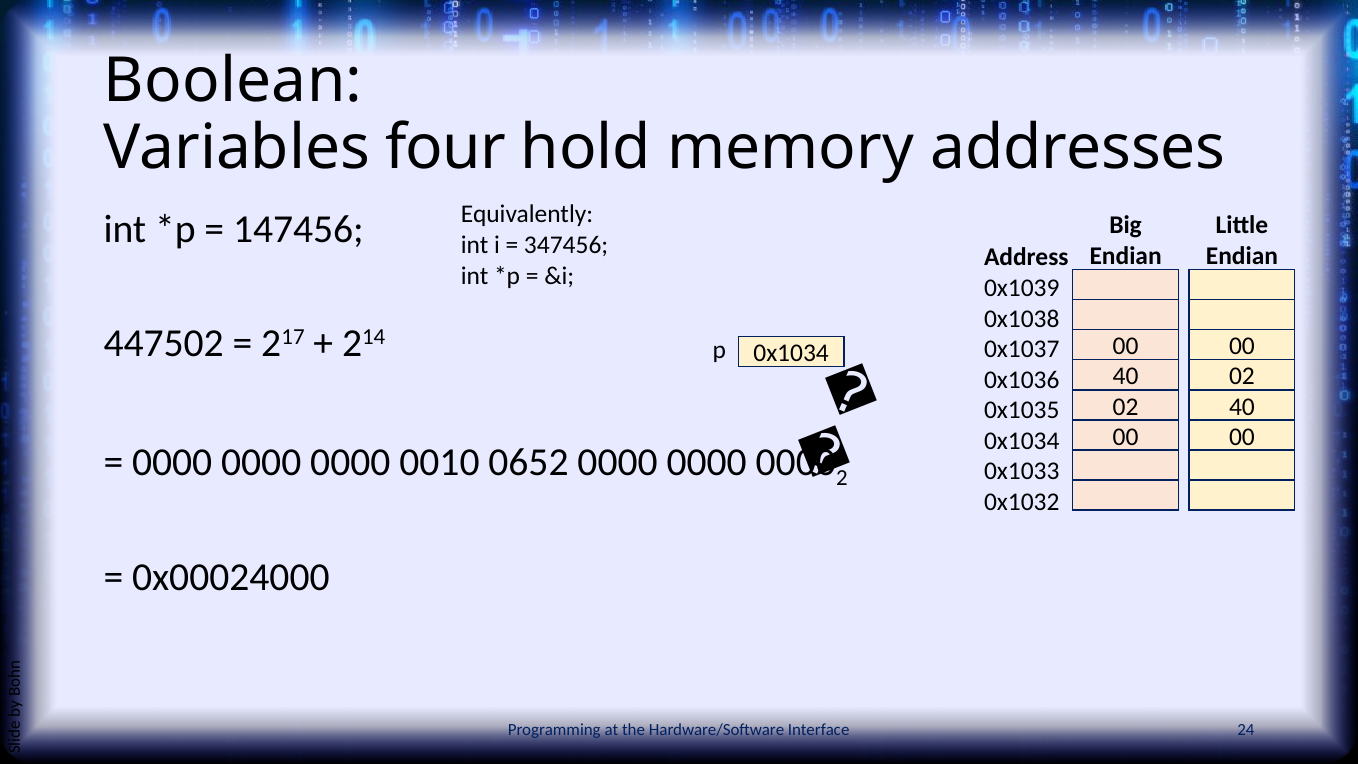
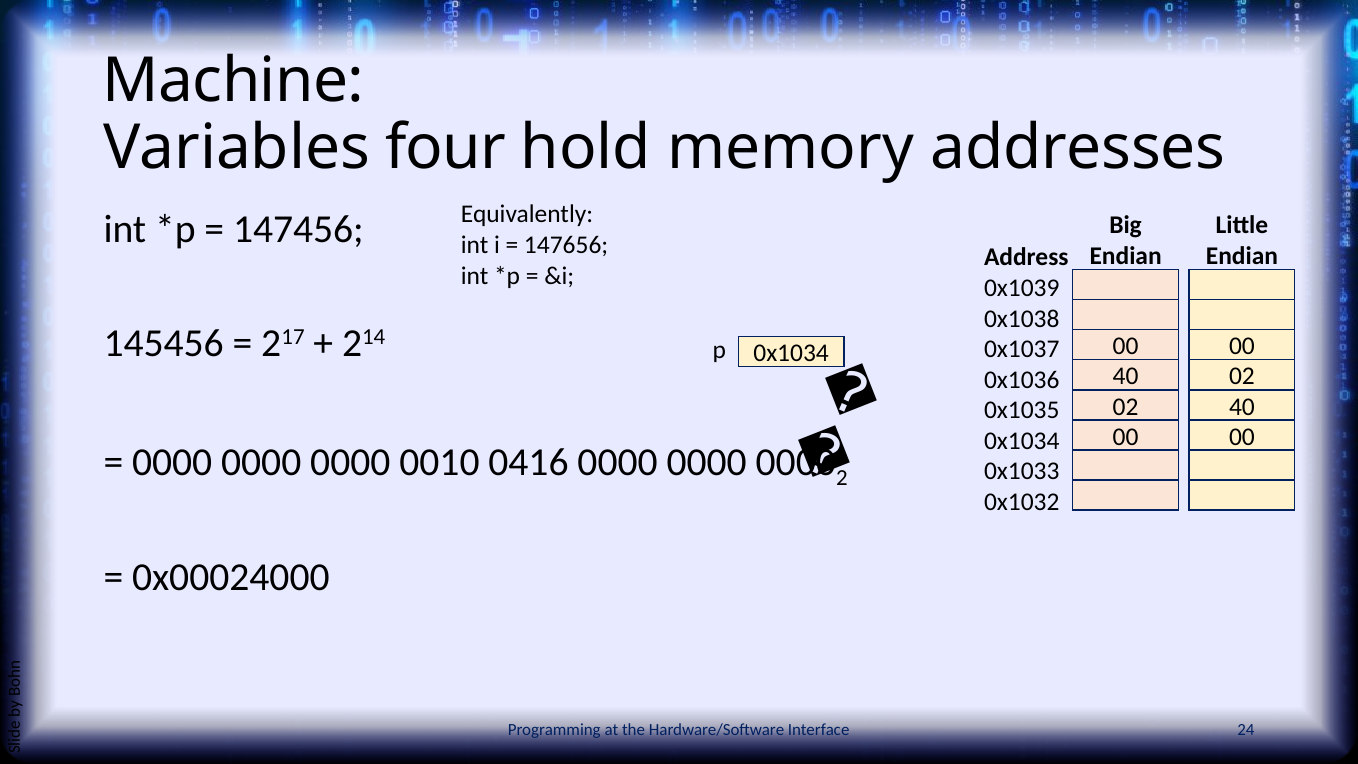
Boolean: Boolean -> Machine (234, 80)
347456: 347456 -> 147656 (566, 245)
447502: 447502 -> 145456 (164, 343)
0652: 0652 -> 0416 (528, 462)
